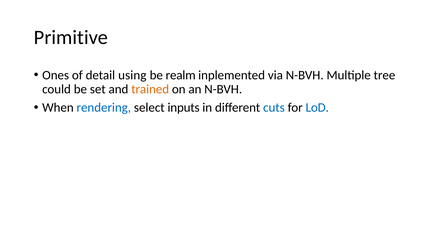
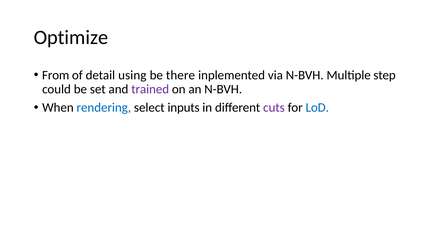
Primitive: Primitive -> Optimize (71, 37)
Ones: Ones -> From (56, 75)
realm: realm -> there (180, 75)
tree: tree -> step (385, 75)
trained colour: orange -> purple (150, 89)
cuts colour: blue -> purple (274, 108)
